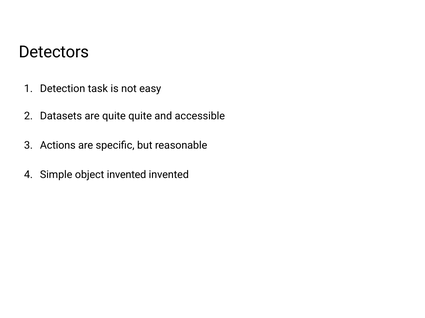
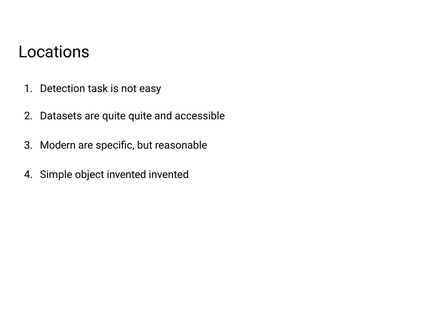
Detectors: Detectors -> Locations (54, 52)
Actions: Actions -> Modern (58, 146)
